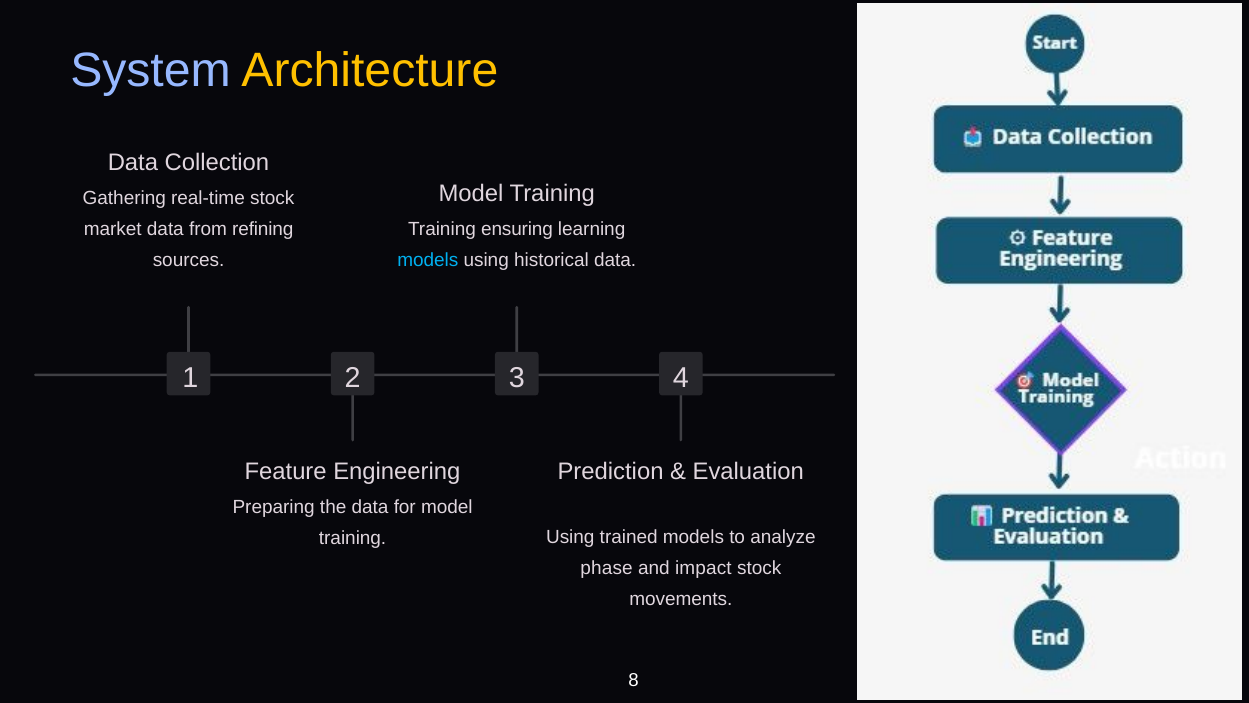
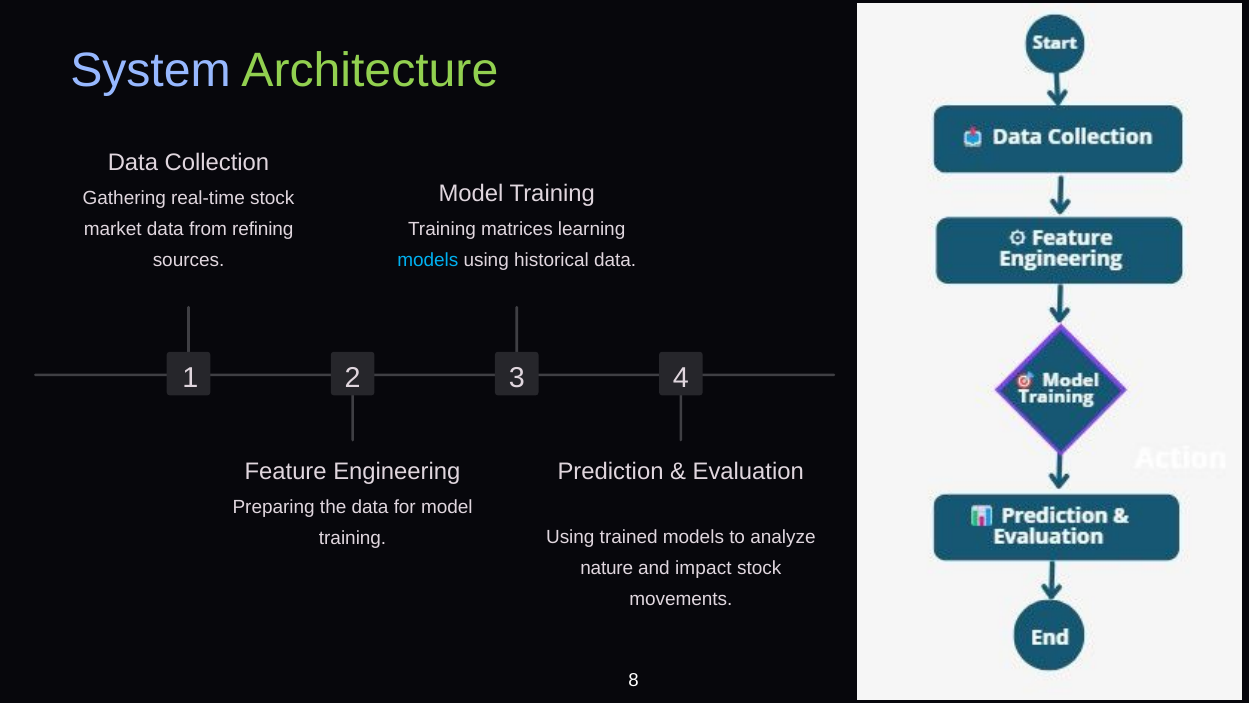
Architecture colour: yellow -> light green (370, 71)
ensuring: ensuring -> matrices (517, 229)
phase: phase -> nature (607, 568)
